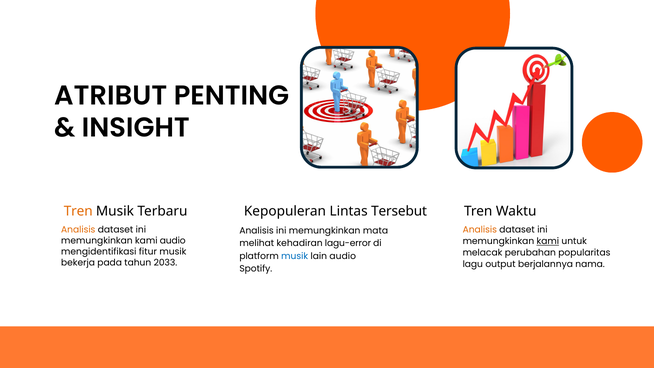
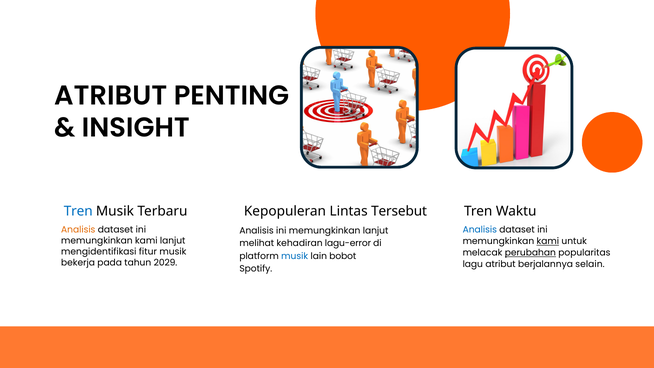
Tren colour: orange -> blue (78, 211)
Analisis colour: orange -> blue (480, 230)
memungkinkan mata: mata -> lanjut (376, 231)
kami audio: audio -> lanjut (173, 241)
perubahan underline: none -> present (530, 253)
lain audio: audio -> bobot (343, 256)
2033: 2033 -> 2029 (165, 262)
lagu output: output -> atribut (501, 264)
nama: nama -> selain (590, 264)
